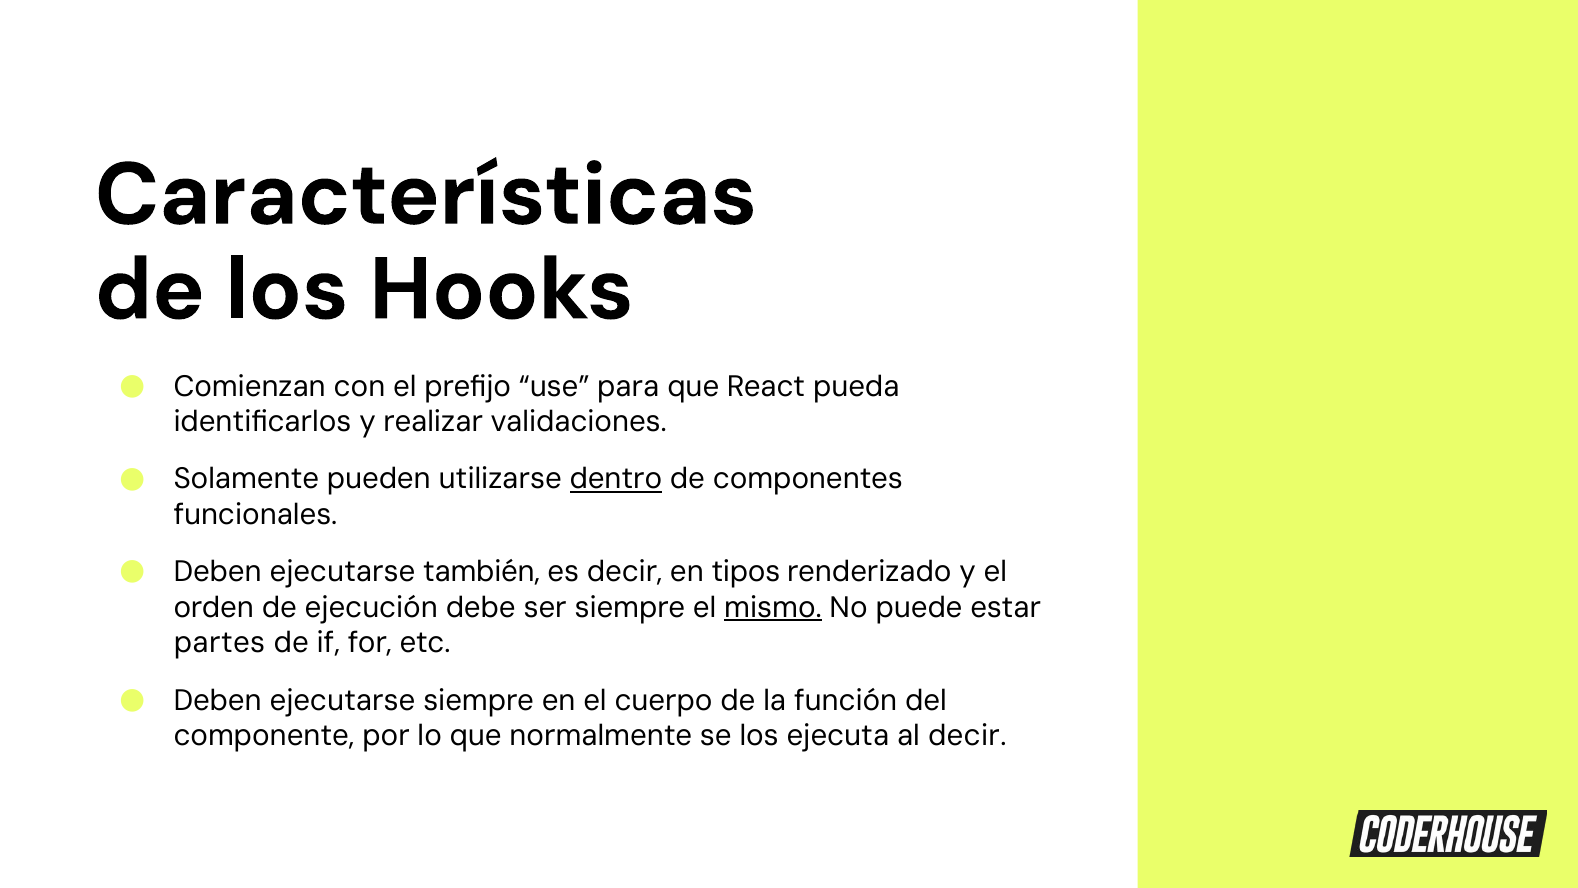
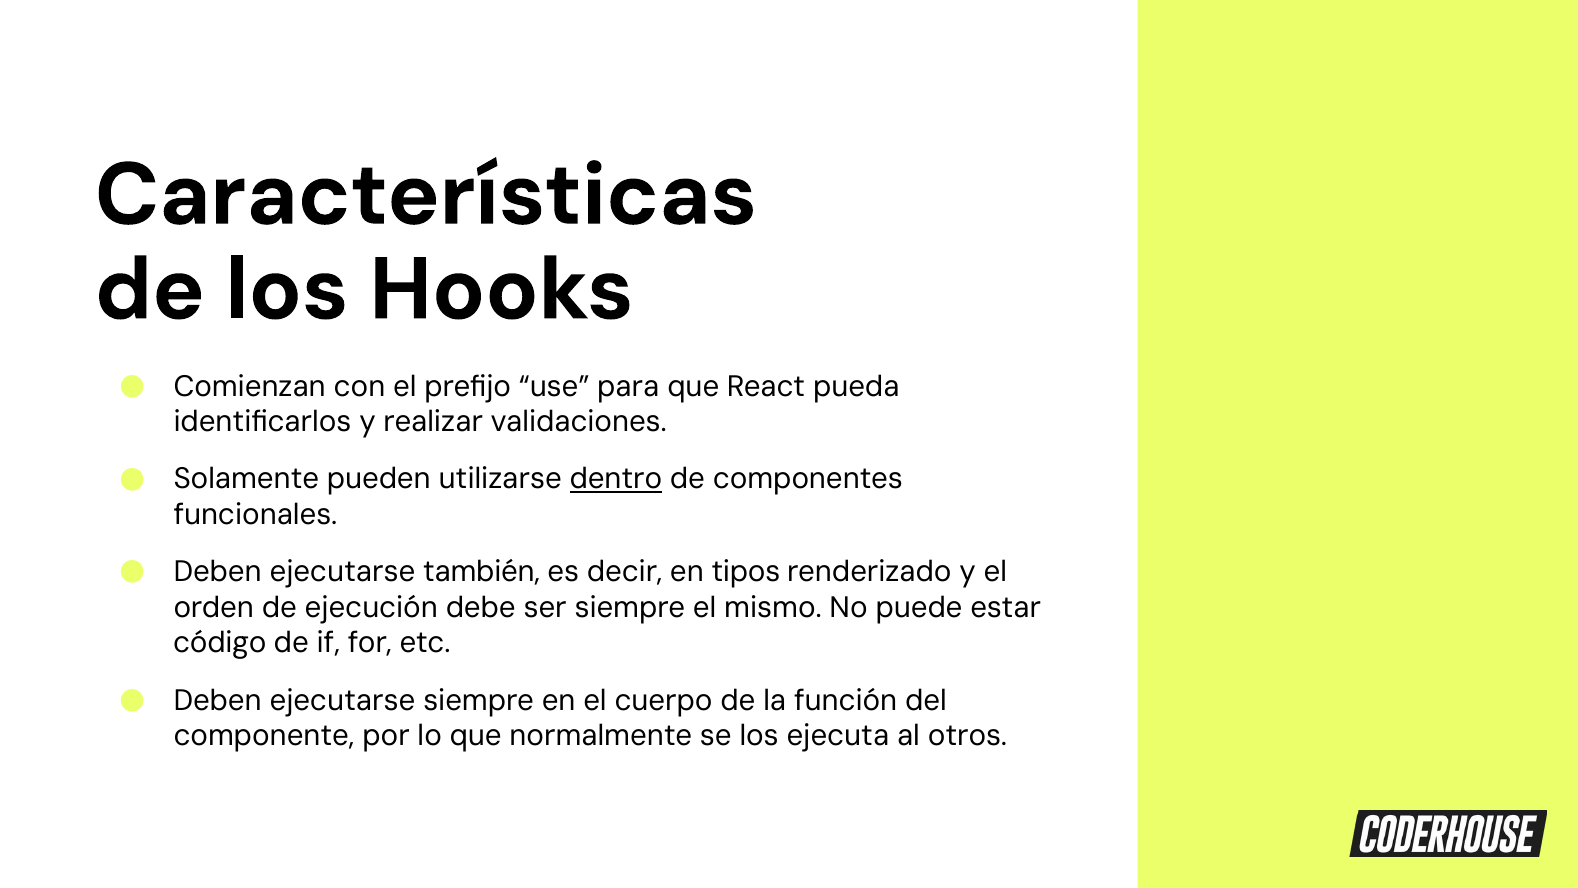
mismo underline: present -> none (773, 607)
partes: partes -> código (220, 643)
al decir: decir -> otros (967, 736)
